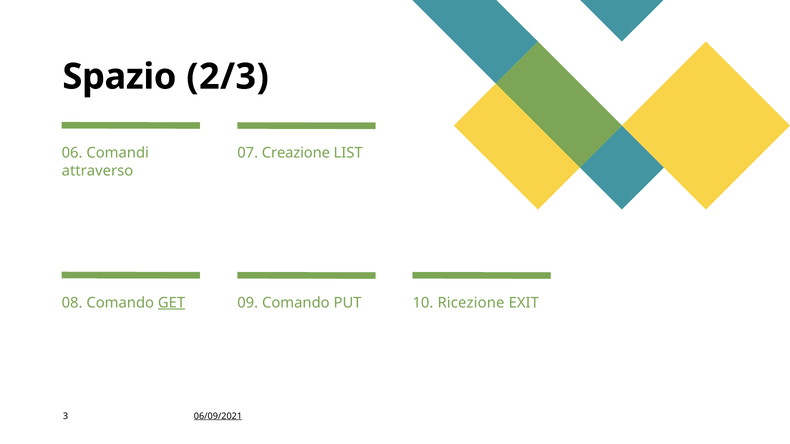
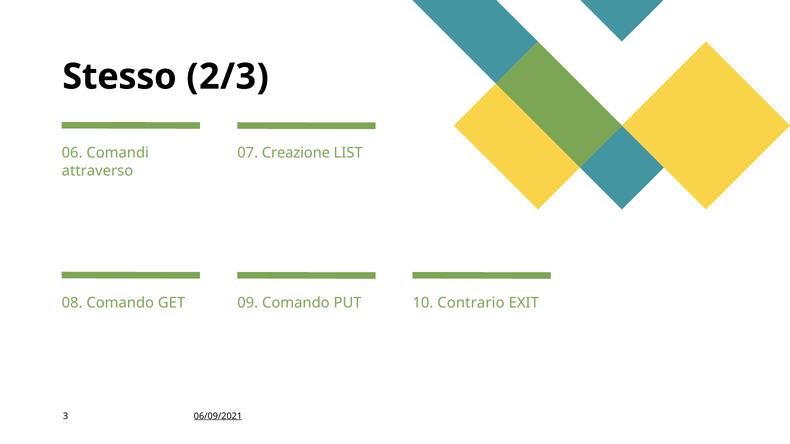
Spazio: Spazio -> Stesso (119, 77)
GET underline: present -> none (172, 303)
Ricezione: Ricezione -> Contrario (471, 303)
